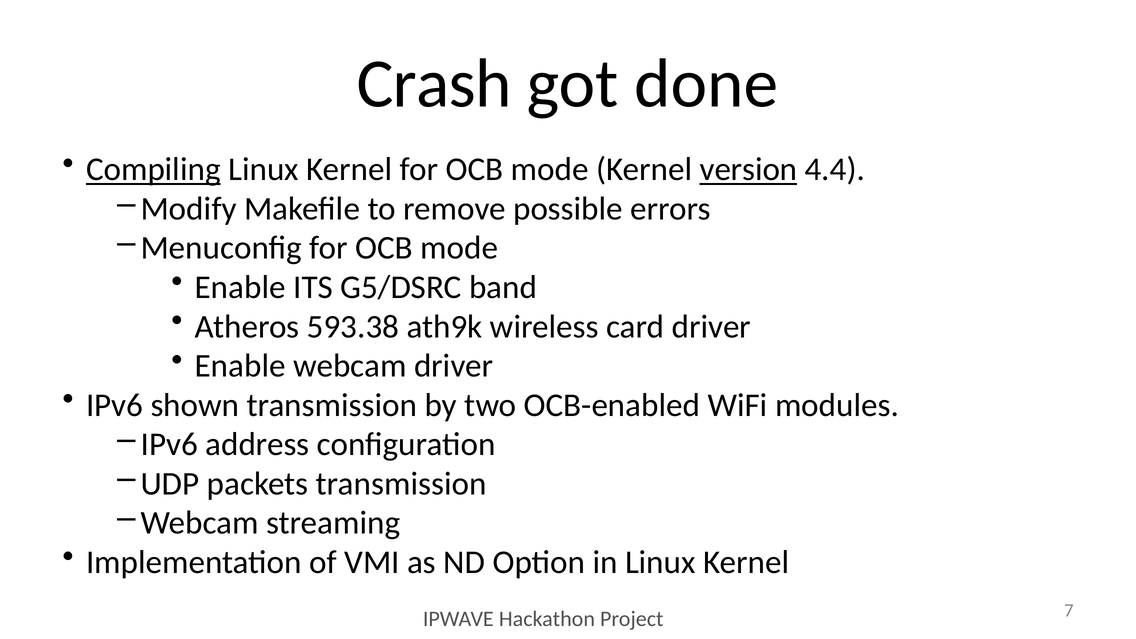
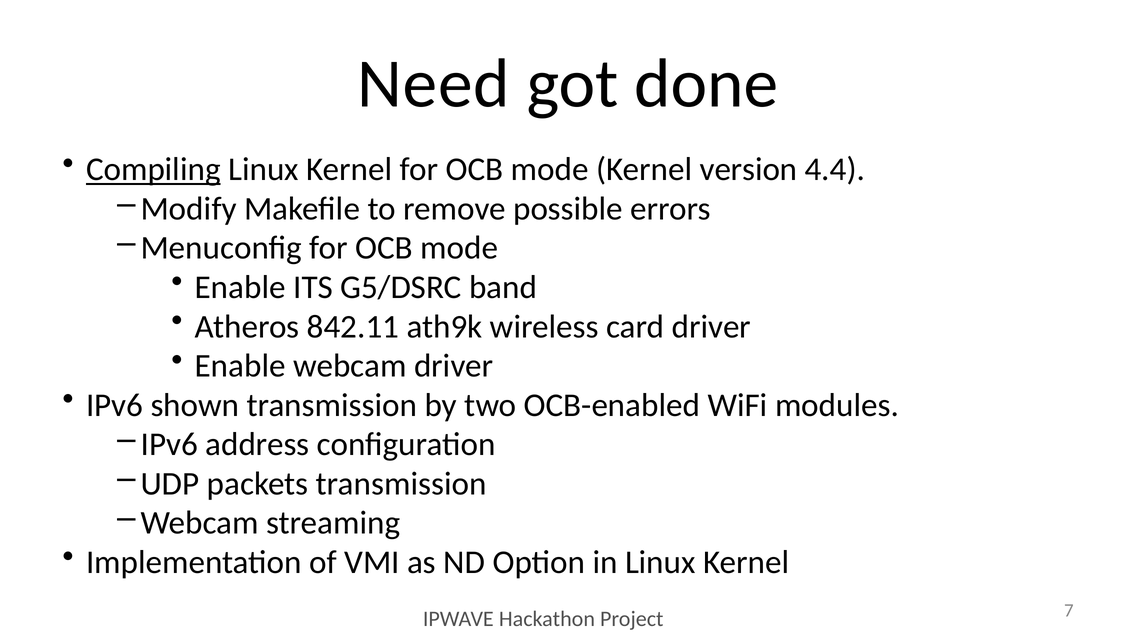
Crash: Crash -> Need (434, 84)
version underline: present -> none (749, 170)
593.38: 593.38 -> 842.11 (353, 327)
